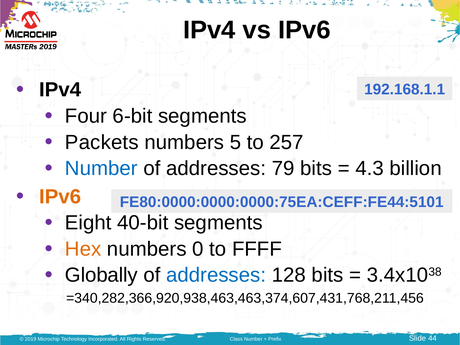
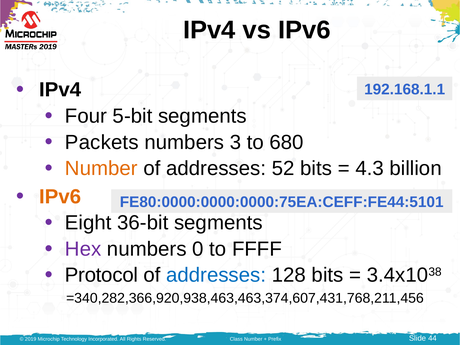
6-bit: 6-bit -> 5-bit (133, 116)
5: 5 -> 3 (235, 142)
257: 257 -> 680 (287, 142)
Number colour: blue -> orange (101, 168)
79: 79 -> 52 (283, 168)
40-bit: 40-bit -> 36-bit (143, 223)
Hex colour: orange -> purple (83, 249)
Globally: Globally -> Protocol (101, 275)
